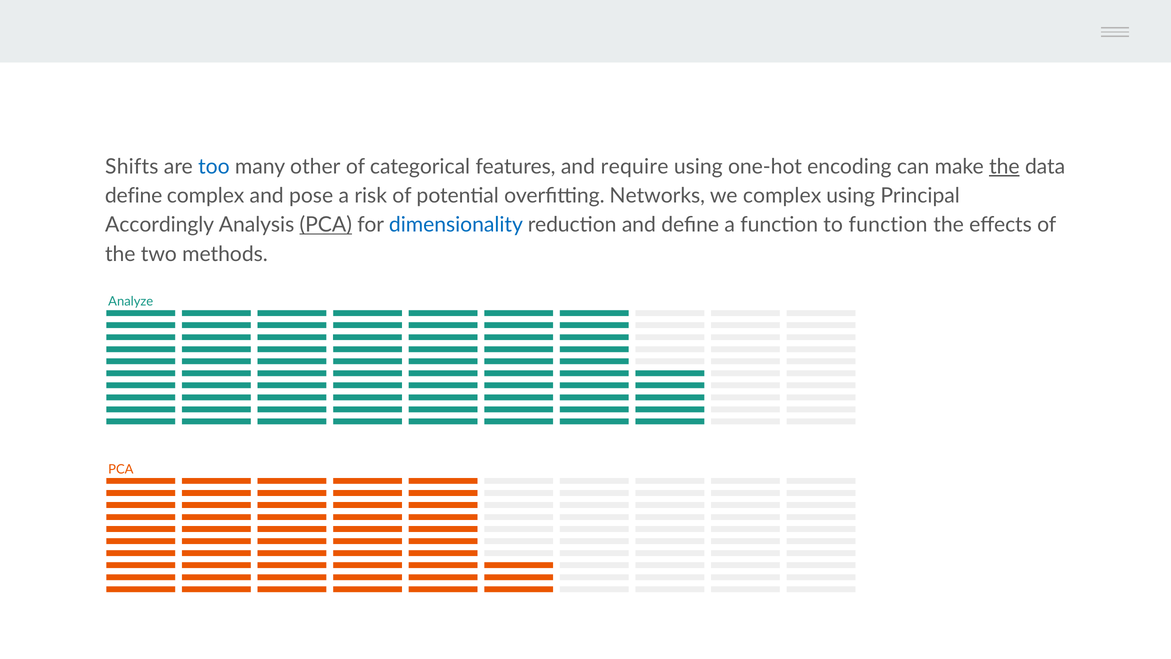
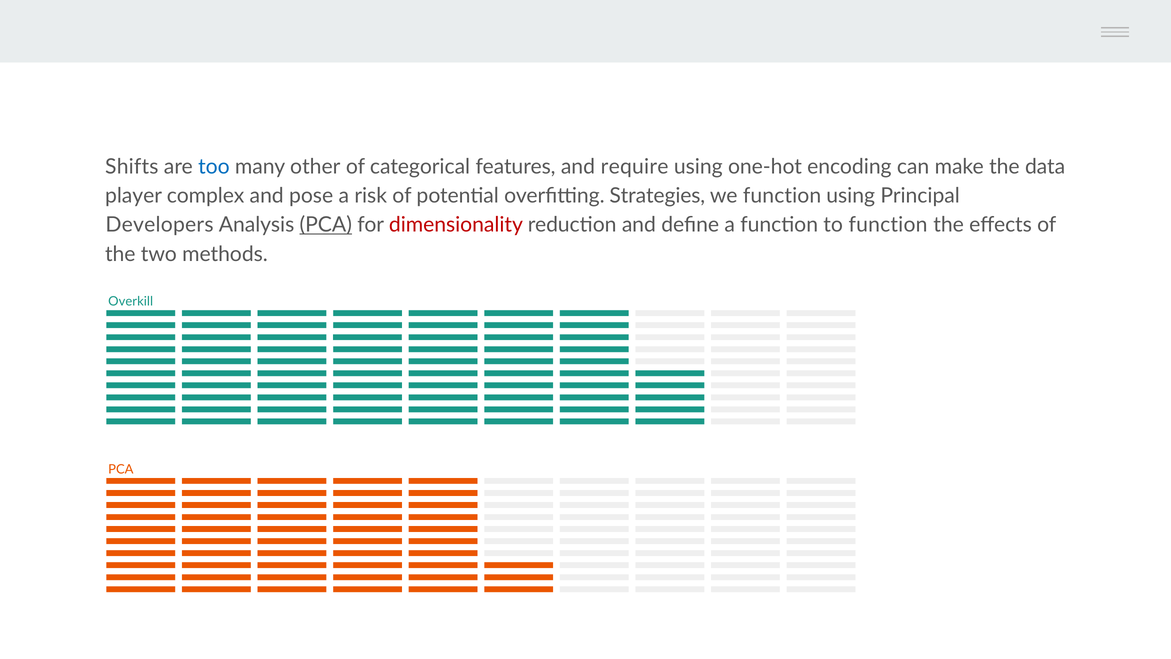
the underline: present -> none (1004, 167)
define: define -> player (134, 196)
Networks: Networks -> Strategies (657, 196)
we complex: complex -> function (782, 196)
Accordingly: Accordingly -> Developers (159, 225)
dimensionality colour: blue -> red (456, 225)
Analyze: Analyze -> Overkill (131, 301)
